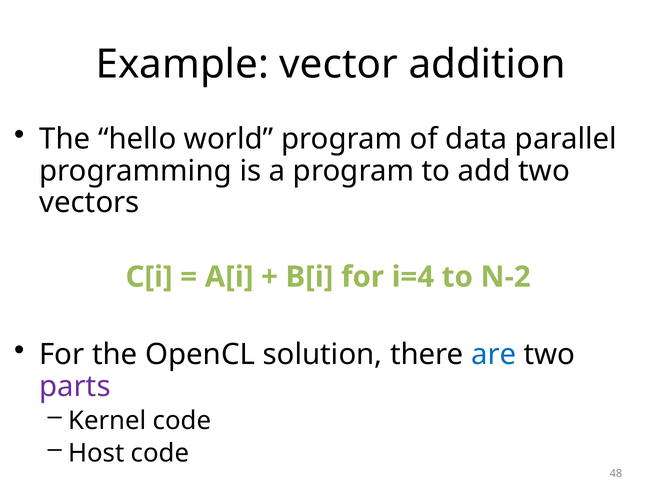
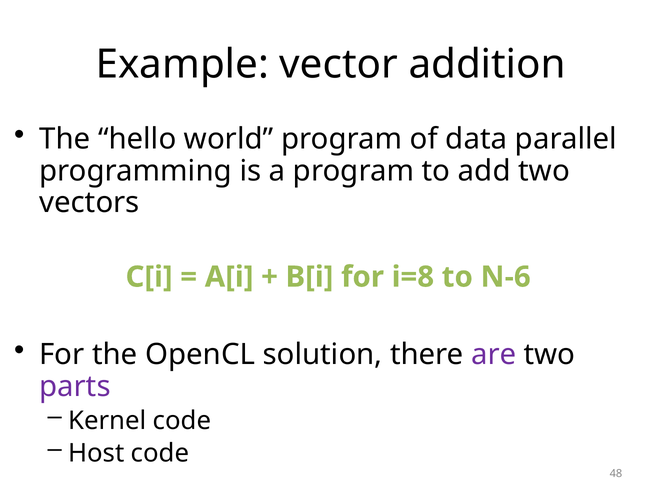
i=4: i=4 -> i=8 (413, 277)
N-2: N-2 -> N-6 (506, 277)
are colour: blue -> purple (494, 354)
